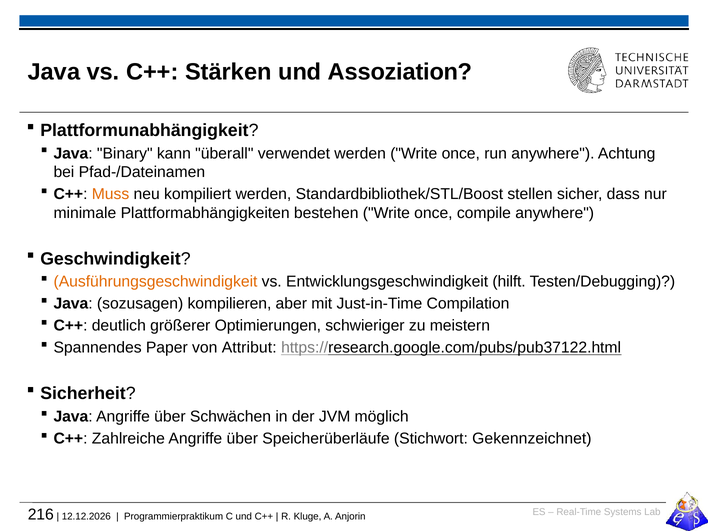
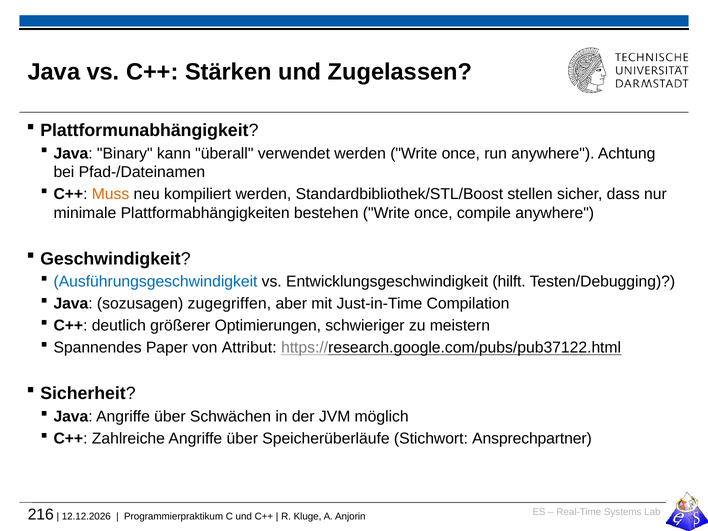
Assoziation: Assoziation -> Zugelassen (400, 72)
Ausführungsgeschwindigkeit colour: orange -> blue (156, 282)
kompilieren: kompilieren -> zugegriffen (229, 304)
Gekennzeichnet: Gekennzeichnet -> Ansprechpartner (532, 439)
